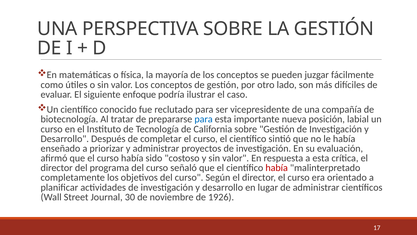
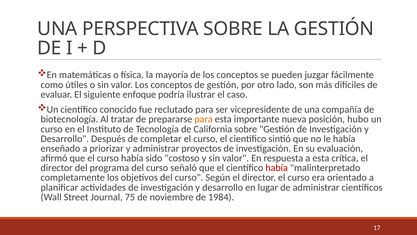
para colour: blue -> orange (204, 119)
labial: labial -> hubo (358, 119)
30: 30 -> 75 (130, 197)
1926: 1926 -> 1984 (221, 197)
